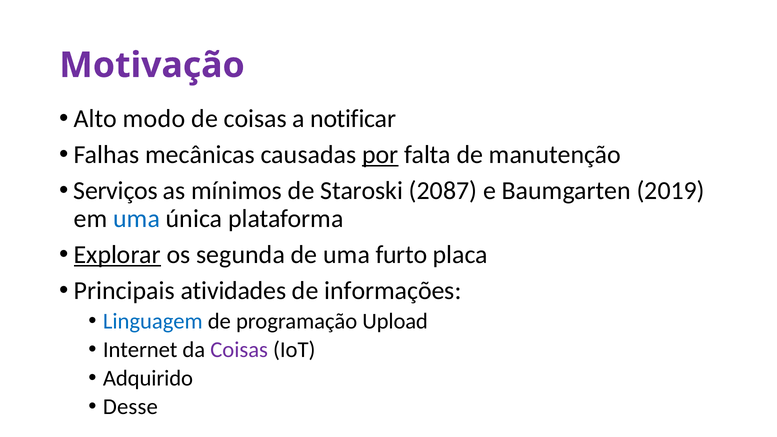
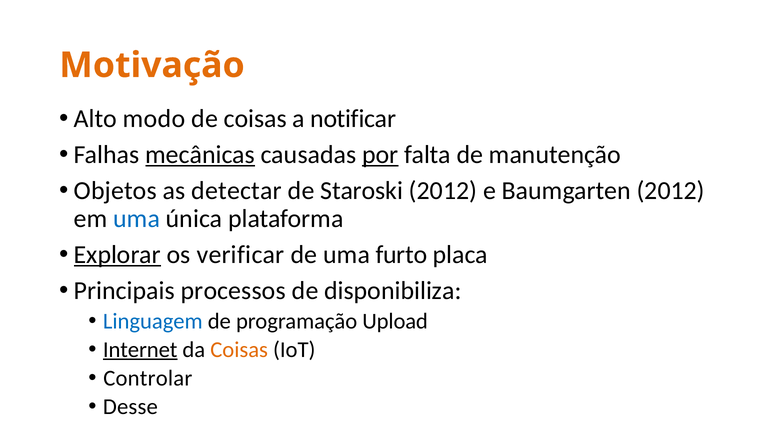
Motivação colour: purple -> orange (152, 65)
mecânicas underline: none -> present (200, 155)
Serviços: Serviços -> Objetos (115, 191)
mínimos: mínimos -> detectar (237, 191)
Staroski 2087: 2087 -> 2012 (443, 191)
Baumgarten 2019: 2019 -> 2012 (671, 191)
segunda: segunda -> verificar (241, 255)
atividades: atividades -> processos (233, 291)
informações: informações -> disponibiliza (393, 291)
Internet underline: none -> present (140, 350)
Coisas colour: purple -> orange (239, 350)
Adquirido: Adquirido -> Controlar (148, 378)
